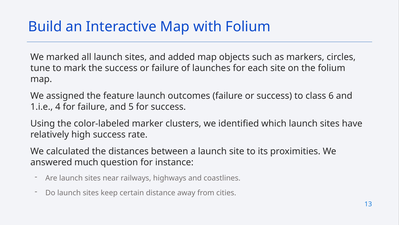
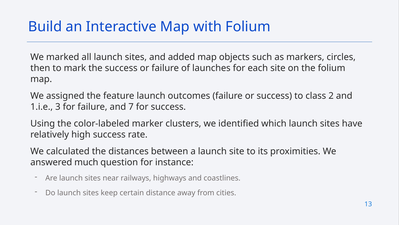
tune: tune -> then (40, 68)
6: 6 -> 2 (331, 96)
4: 4 -> 3 (58, 107)
5: 5 -> 7 (131, 107)
